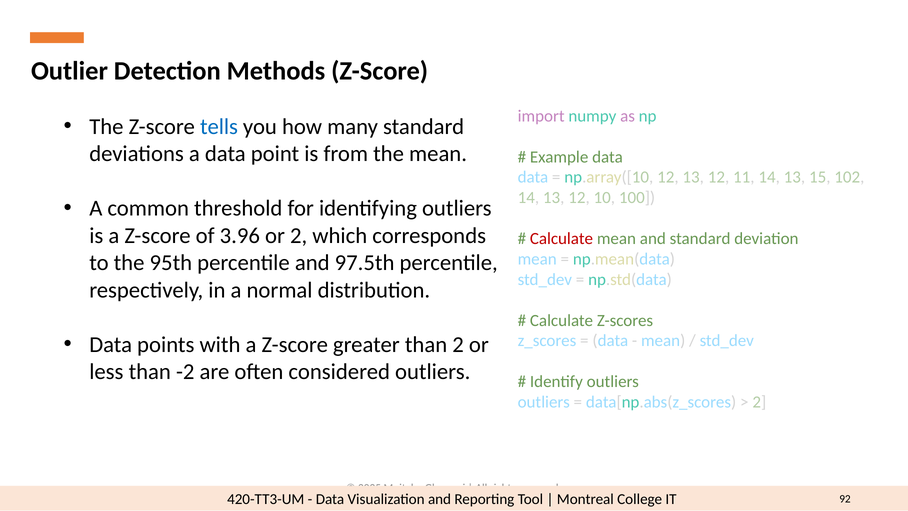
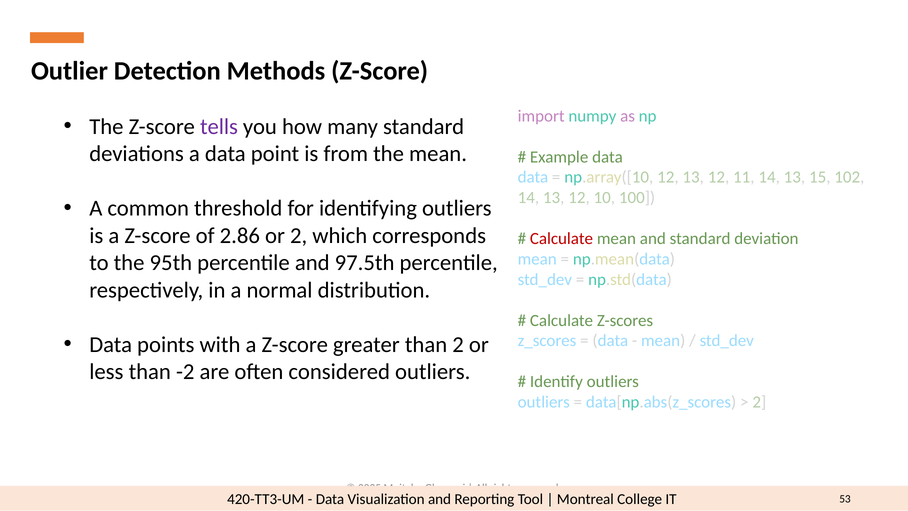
tells colour: blue -> purple (219, 127)
3.96: 3.96 -> 2.86 (240, 236)
92: 92 -> 53 (845, 499)
